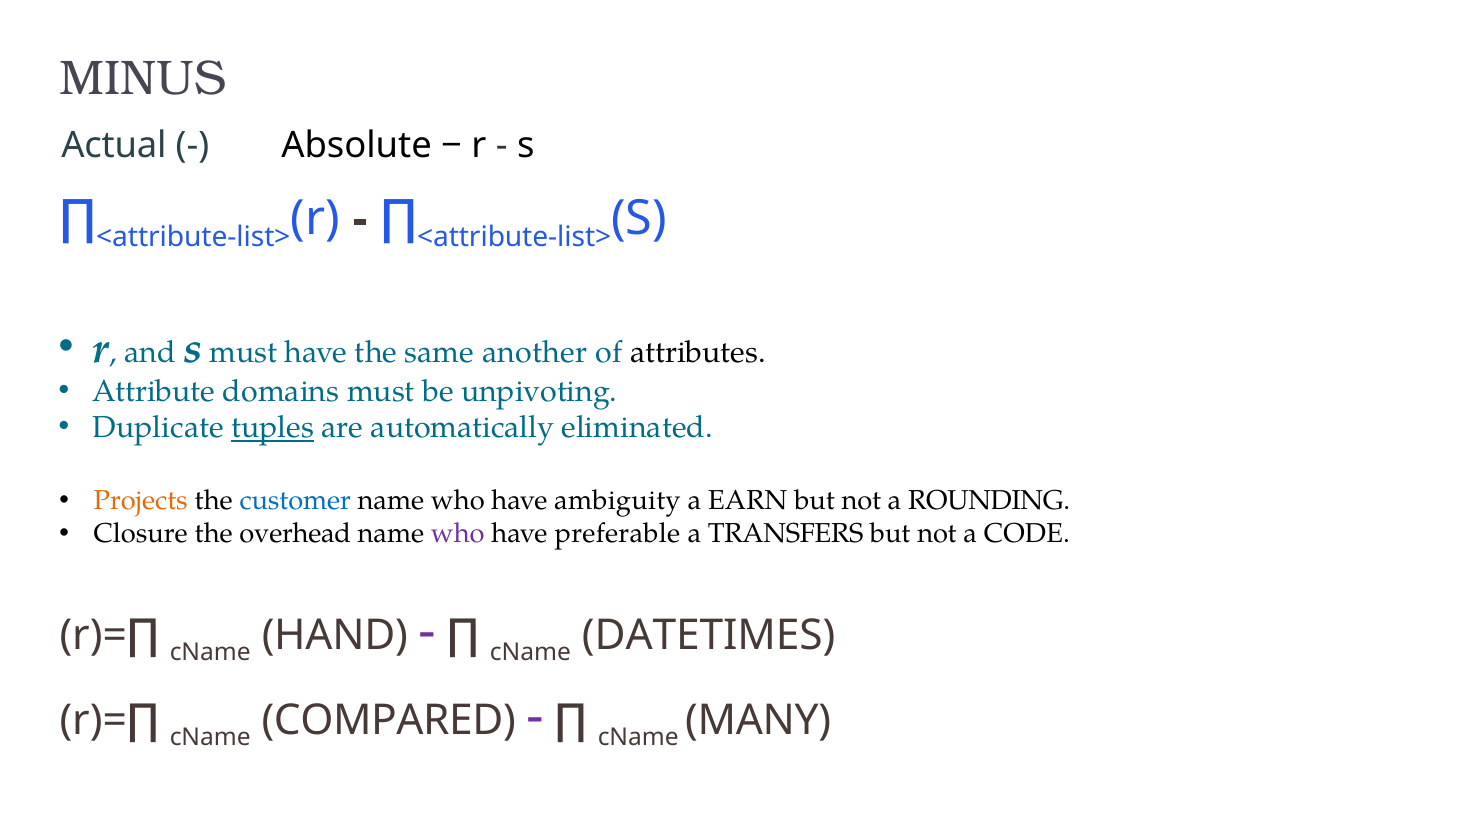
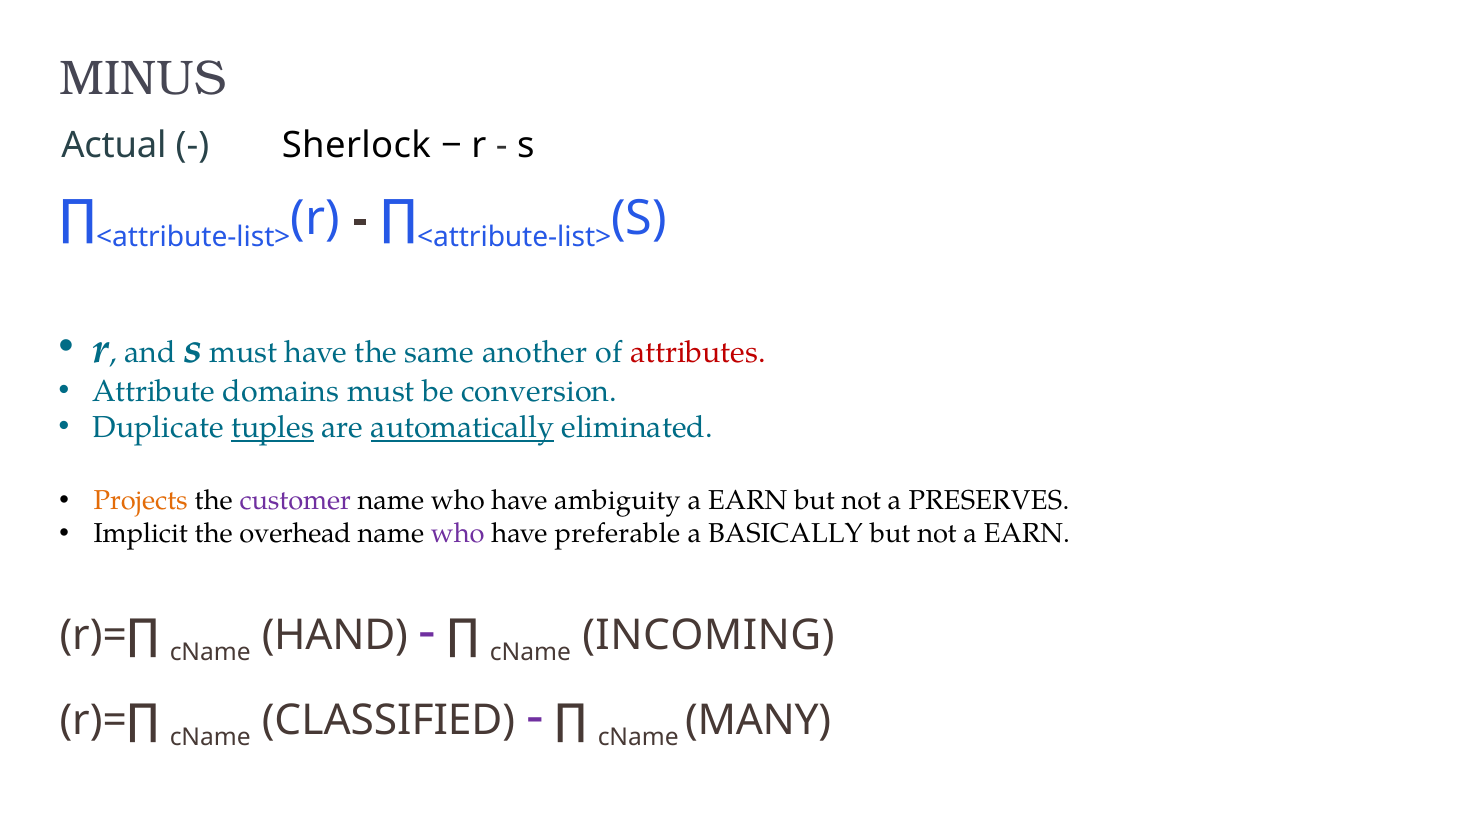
Absolute: Absolute -> Sherlock (356, 145)
attributes colour: black -> red (698, 353)
unpivoting: unpivoting -> conversion (539, 391)
automatically underline: none -> present (462, 428)
customer colour: blue -> purple (295, 501)
ROUNDING: ROUNDING -> PRESERVES (989, 501)
Closure: Closure -> Implicit (141, 534)
TRANSFERS: TRANSFERS -> BASICALLY (785, 534)
not a CODE: CODE -> EARN (1027, 534)
DATETIMES: DATETIMES -> INCOMING (708, 636)
COMPARED: COMPARED -> CLASSIFIED (388, 721)
